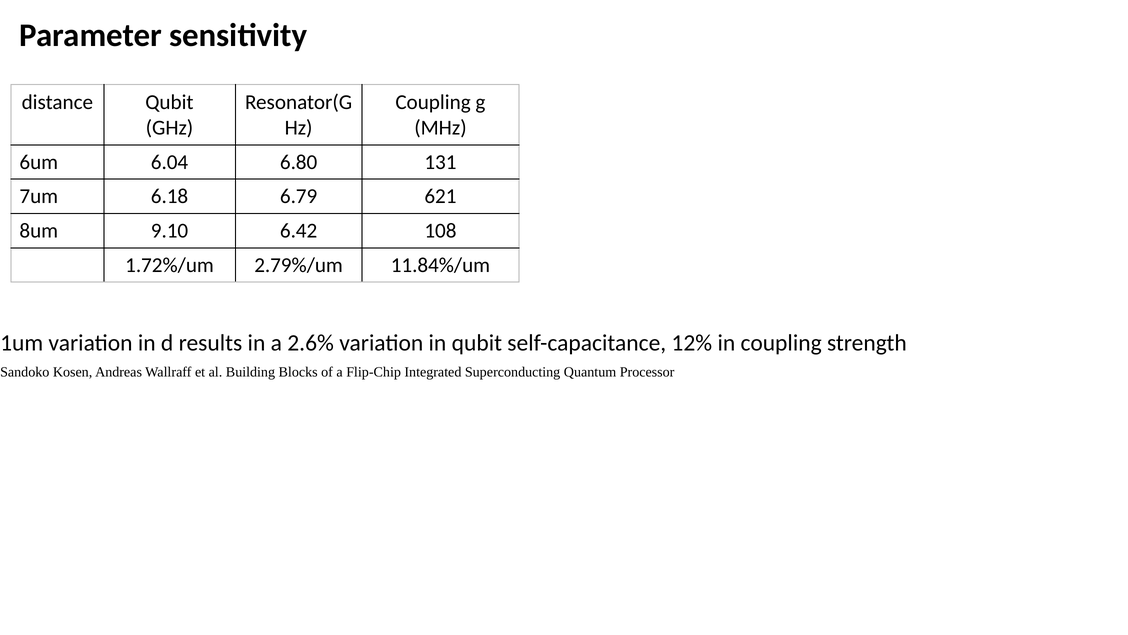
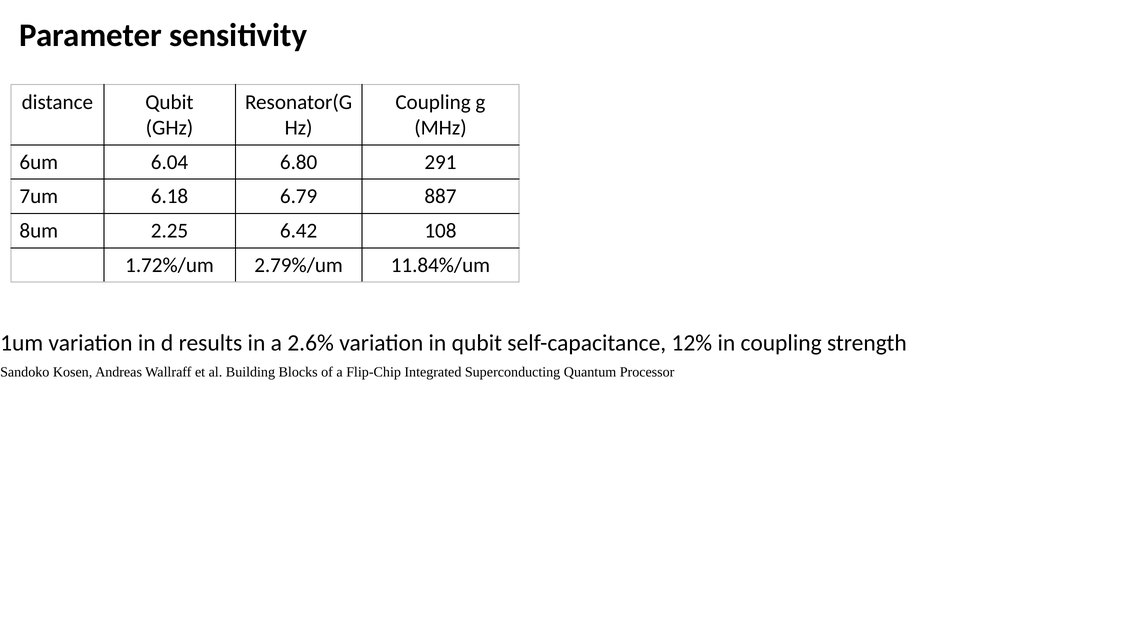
131: 131 -> 291 (440, 162)
621: 621 -> 887 (440, 196)
9.10: 9.10 -> 2.25 (170, 231)
